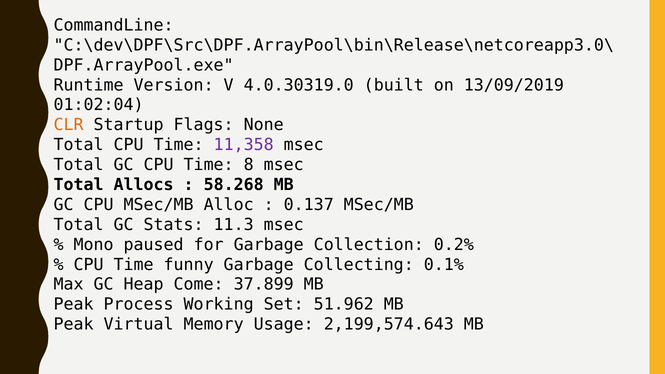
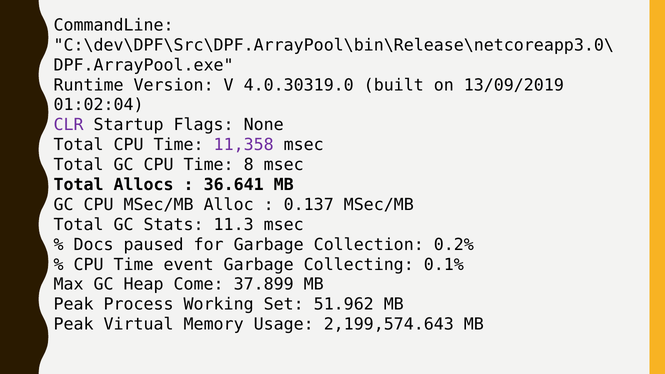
CLR colour: orange -> purple (69, 125)
58.268: 58.268 -> 36.641 (234, 185)
Mono: Mono -> Docs (94, 245)
funny: funny -> event (189, 265)
